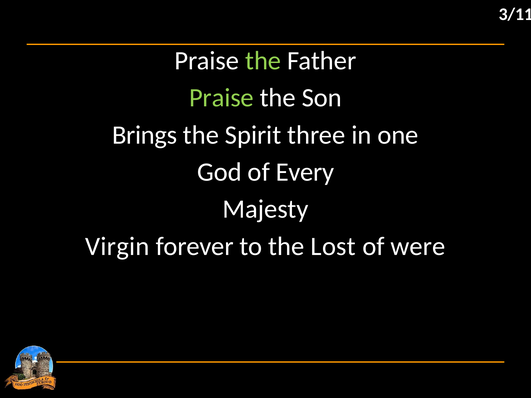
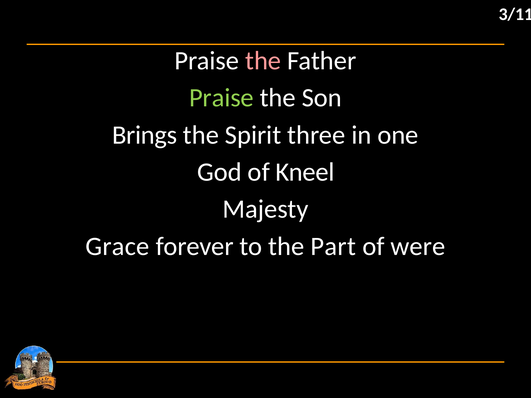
the colour: light green -> pink (263, 61)
Every: Every -> Kneel (305, 172)
Virgin: Virgin -> Grace (117, 247)
Lost: Lost -> Part (333, 247)
